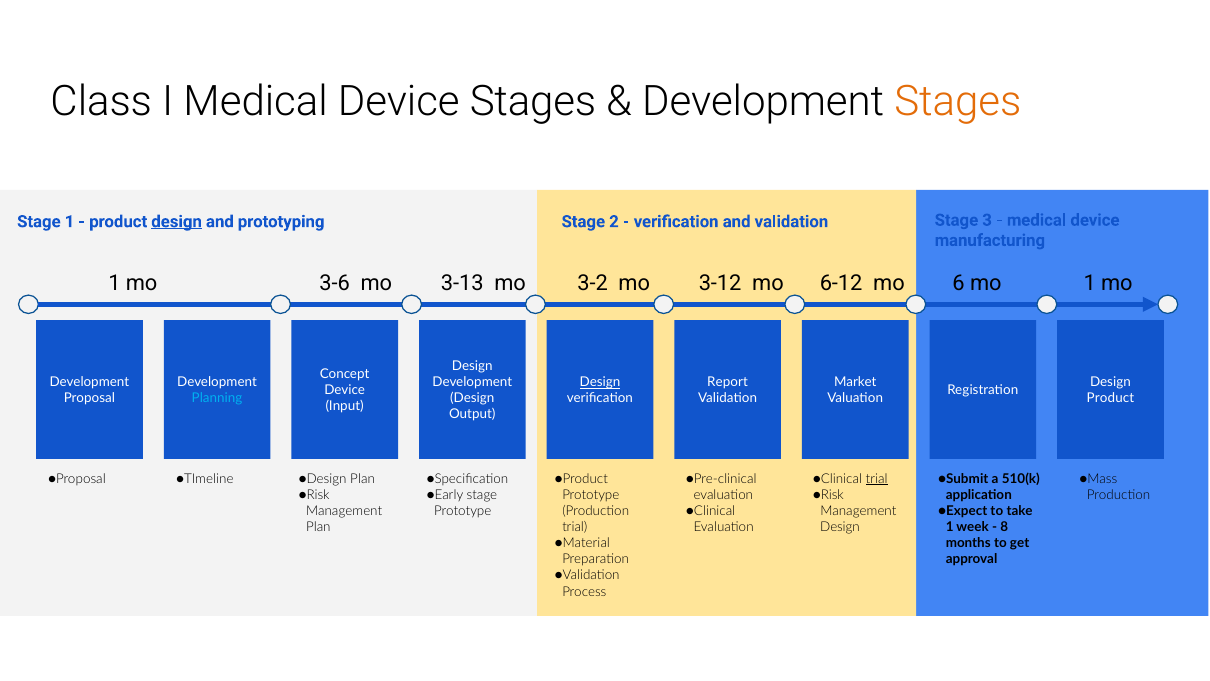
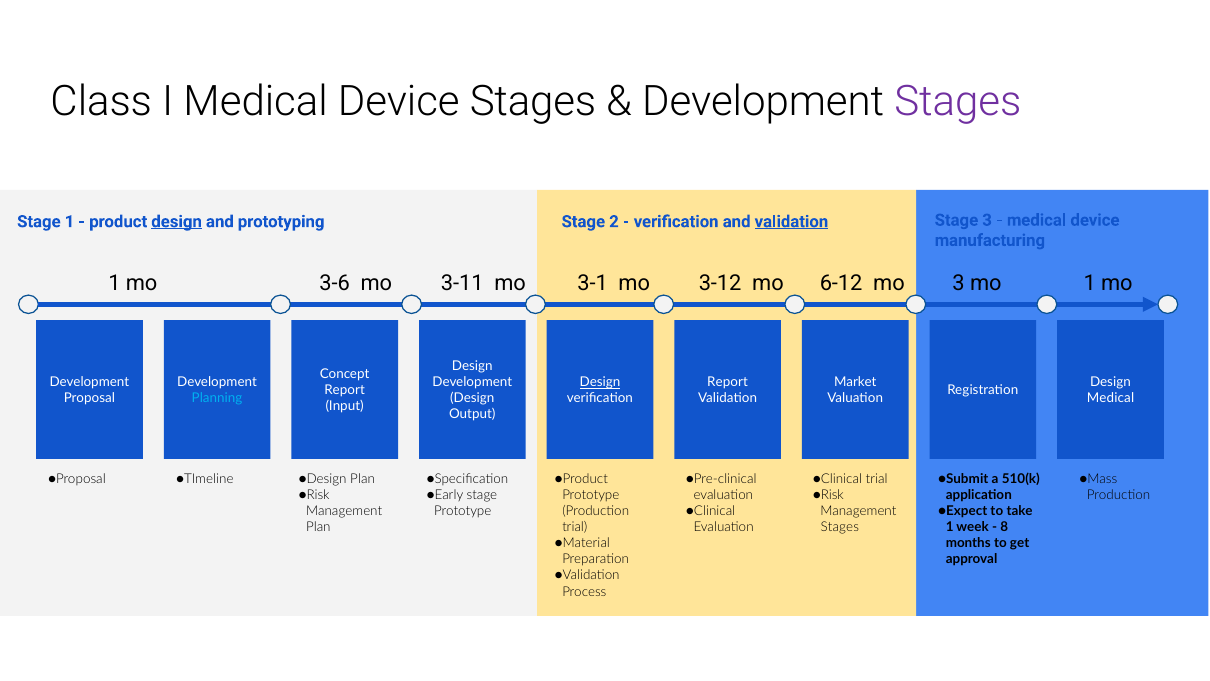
Stages colour: orange -> purple (958, 101)
validation underline: none -> present (791, 222)
3-13: 3-13 -> 3-11 (462, 283)
3-2: 3-2 -> 3-1 (593, 283)
mo 6: 6 -> 3 (959, 283)
Device: Device -> Report (345, 390)
Product: Product -> Medical (1110, 398)
trial underline: present -> none (877, 479)
Design: Design -> Stages (840, 527)
